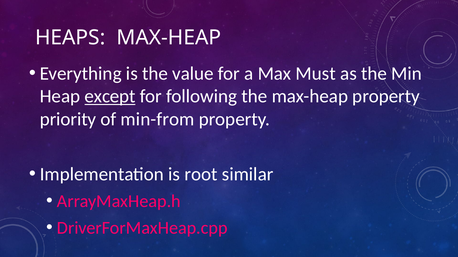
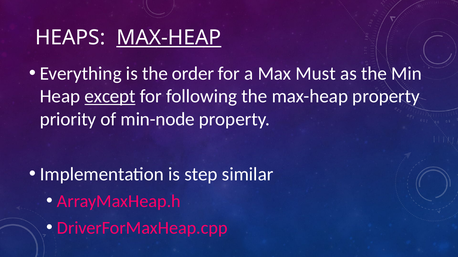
MAX-HEAP underline: none -> present (169, 38)
value: value -> order (193, 74)
min-from: min-from -> min-node (158, 119)
root: root -> step (201, 175)
